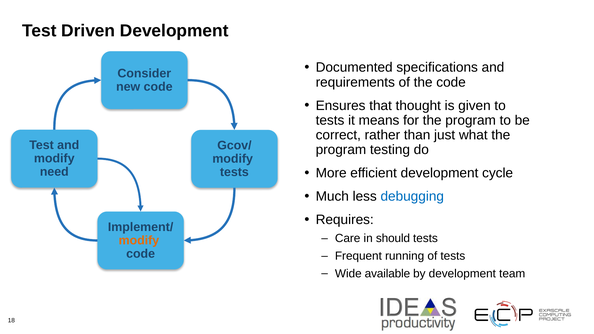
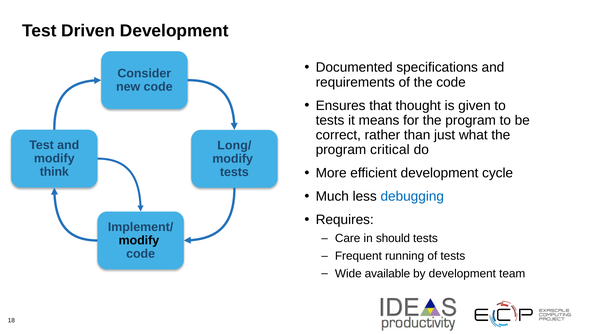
Gcov/: Gcov/ -> Long/ (234, 145)
testing: testing -> critical (390, 150)
need: need -> think (54, 172)
modify colour: orange -> black (139, 241)
